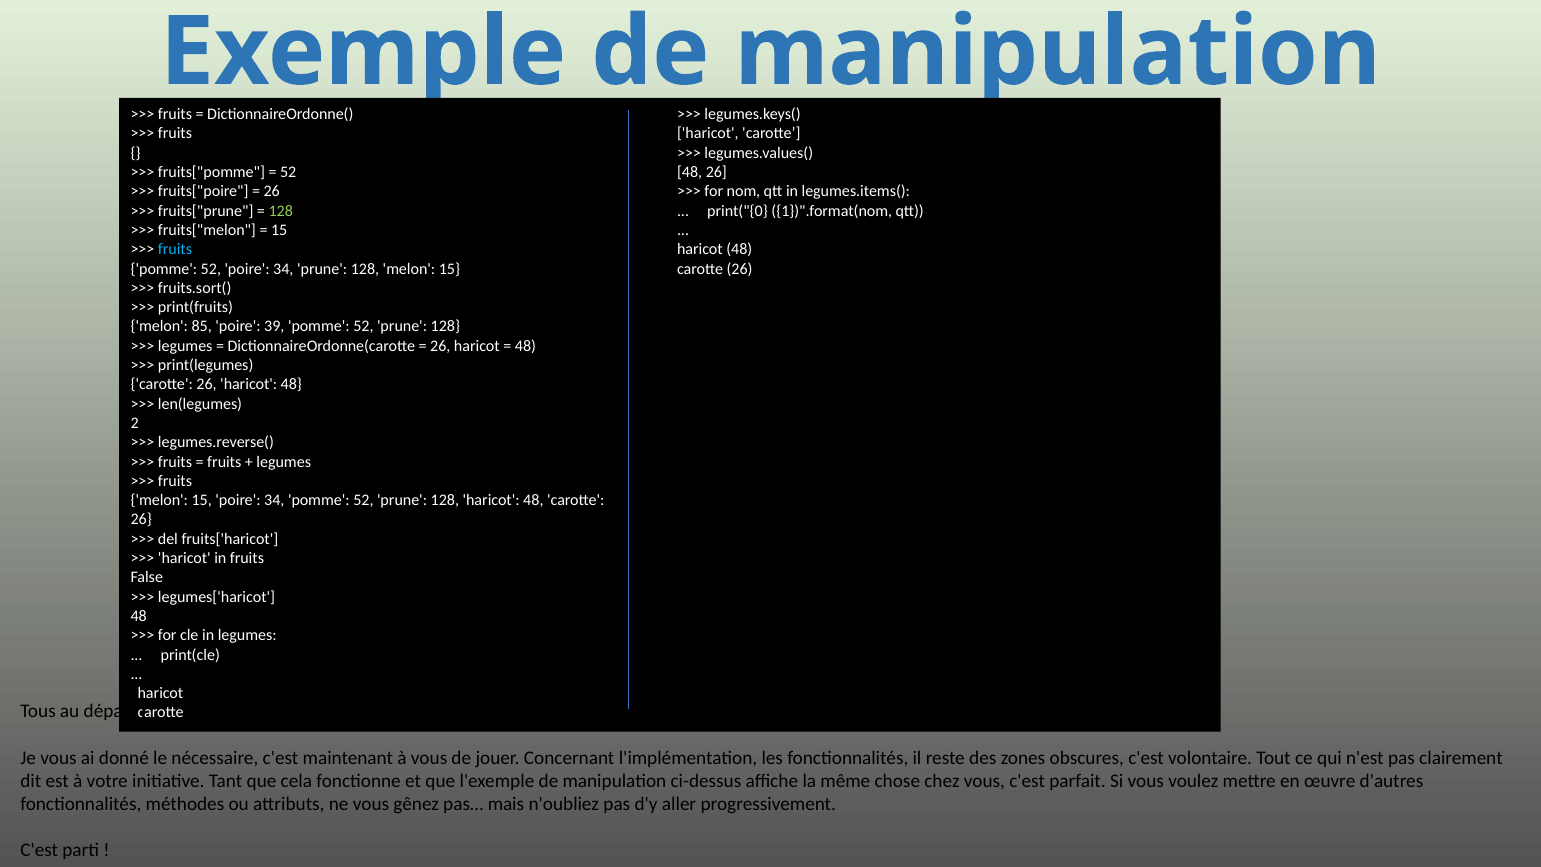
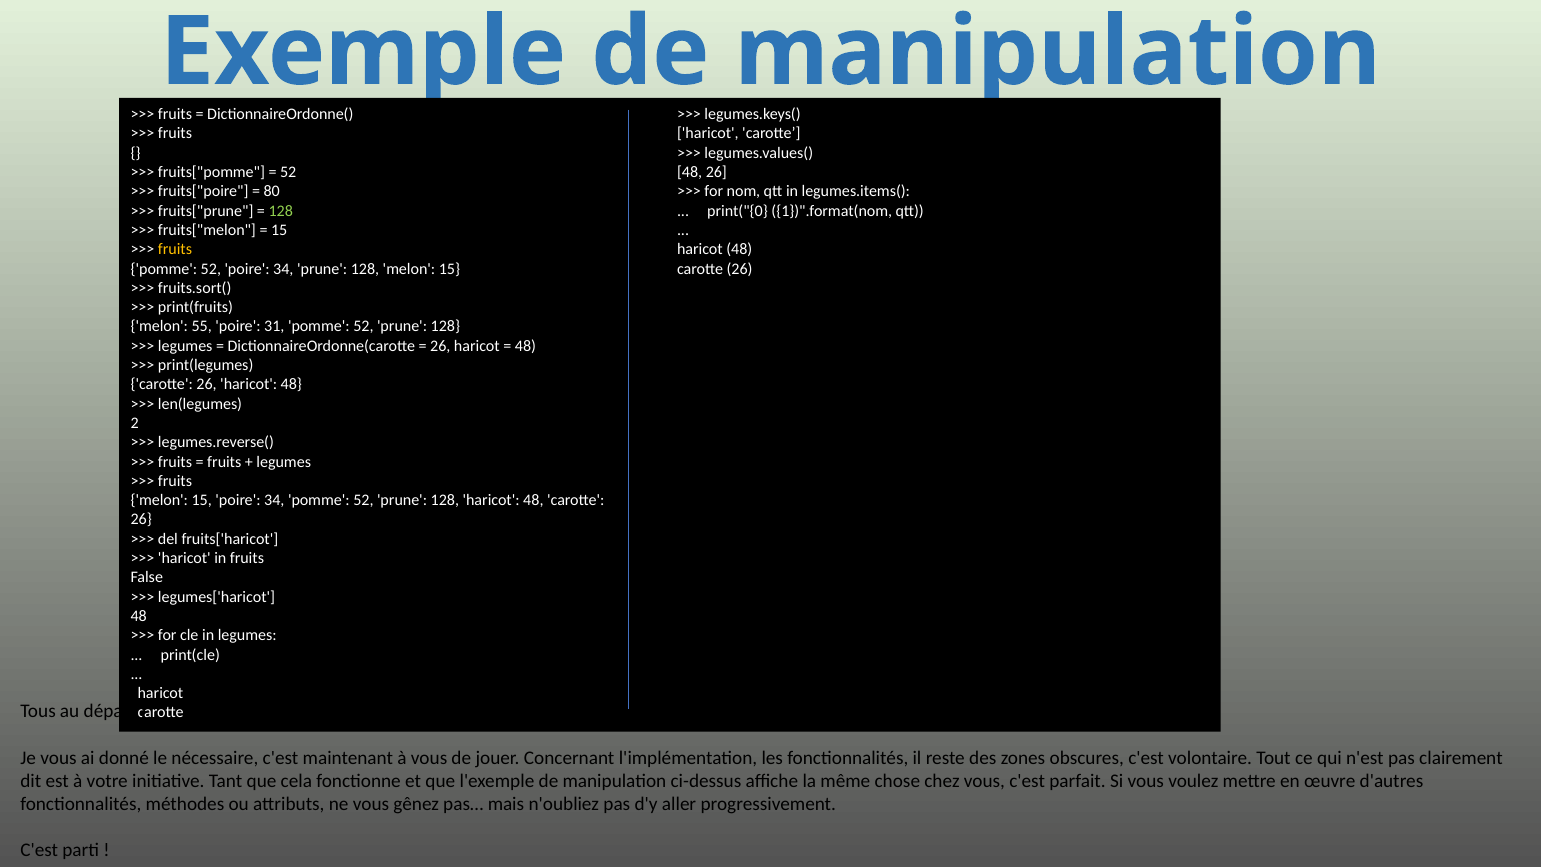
26: 26 -> 80 (272, 192)
fruits colour: light blue -> yellow (175, 249)
85: 85 -> 55 (202, 327)
39: 39 -> 31 (274, 327)
